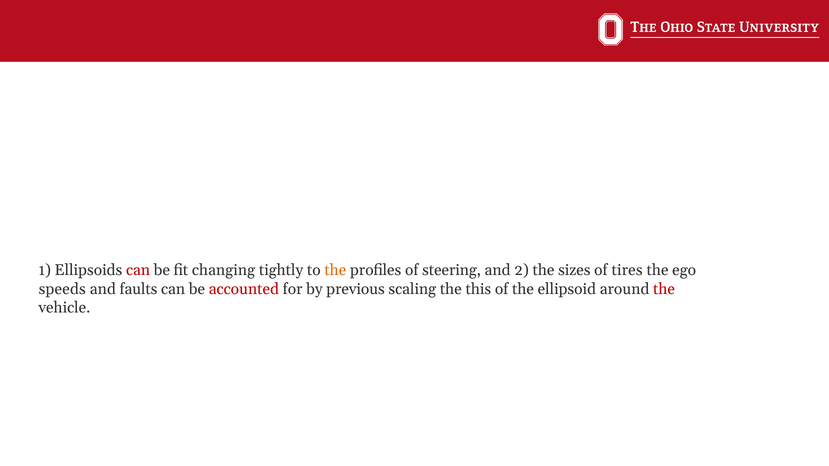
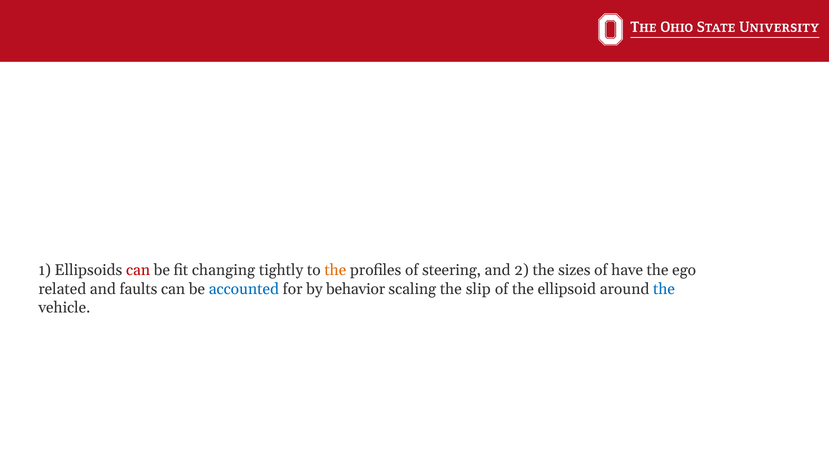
tires: tires -> have (627, 271)
speeds: speeds -> related (62, 289)
accounted colour: red -> blue (244, 289)
previous: previous -> behavior (356, 289)
this: this -> slip (478, 289)
the colour: red -> blue (664, 289)
